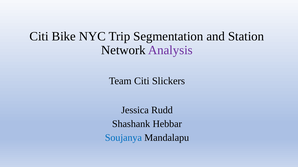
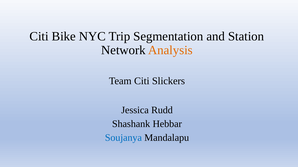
Analysis colour: purple -> orange (170, 50)
